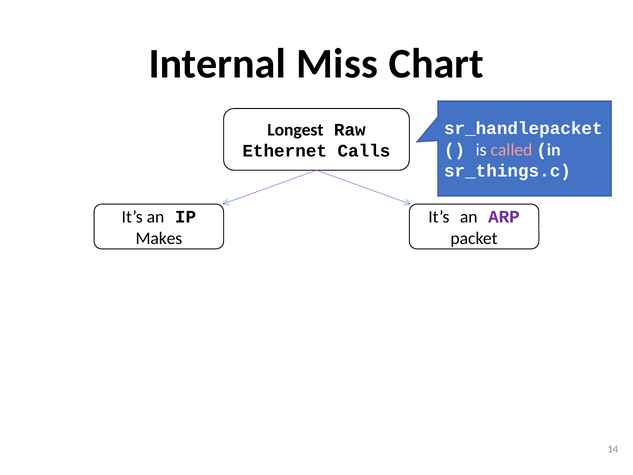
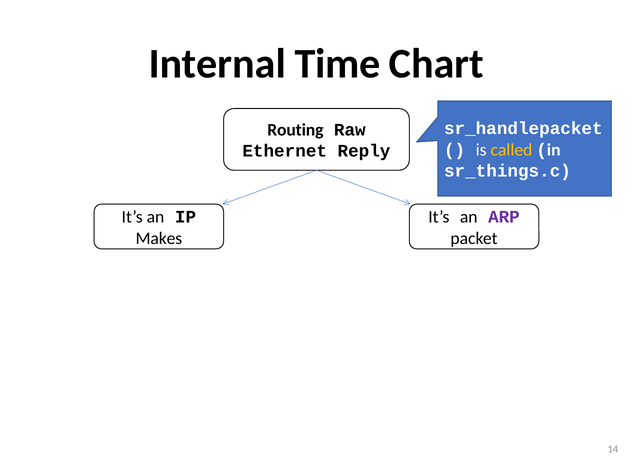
Miss: Miss -> Time (338, 64)
Longest: Longest -> Routing (295, 130)
called colour: pink -> yellow (511, 150)
Calls: Calls -> Reply (364, 151)
